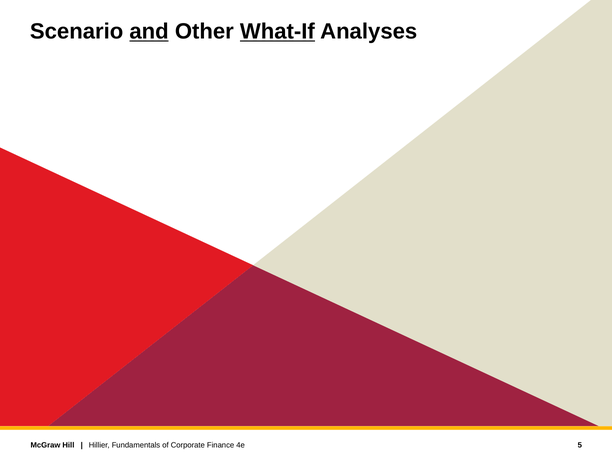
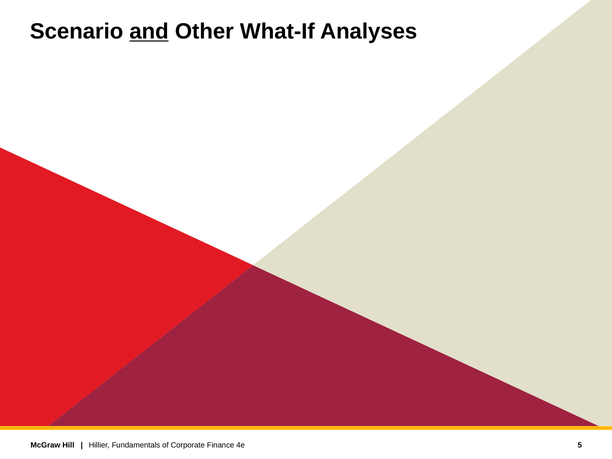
What-If underline: present -> none (277, 32)
